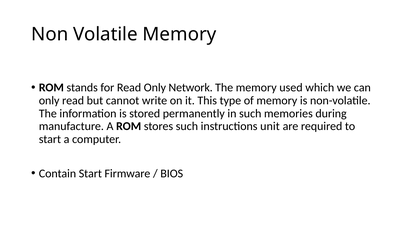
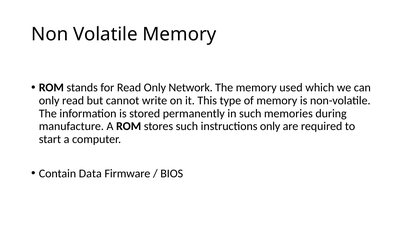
instructions unit: unit -> only (270, 126)
Contain Start: Start -> Data (90, 174)
